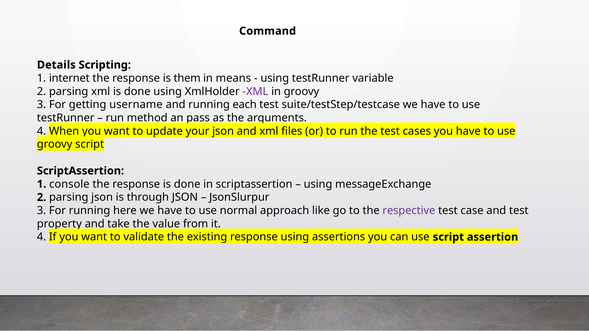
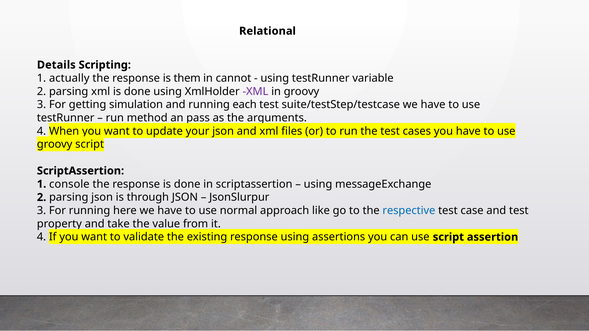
Command: Command -> Relational (268, 31)
internet: internet -> actually (69, 78)
means: means -> cannot (233, 78)
username: username -> simulation (136, 105)
respective colour: purple -> blue (409, 211)
